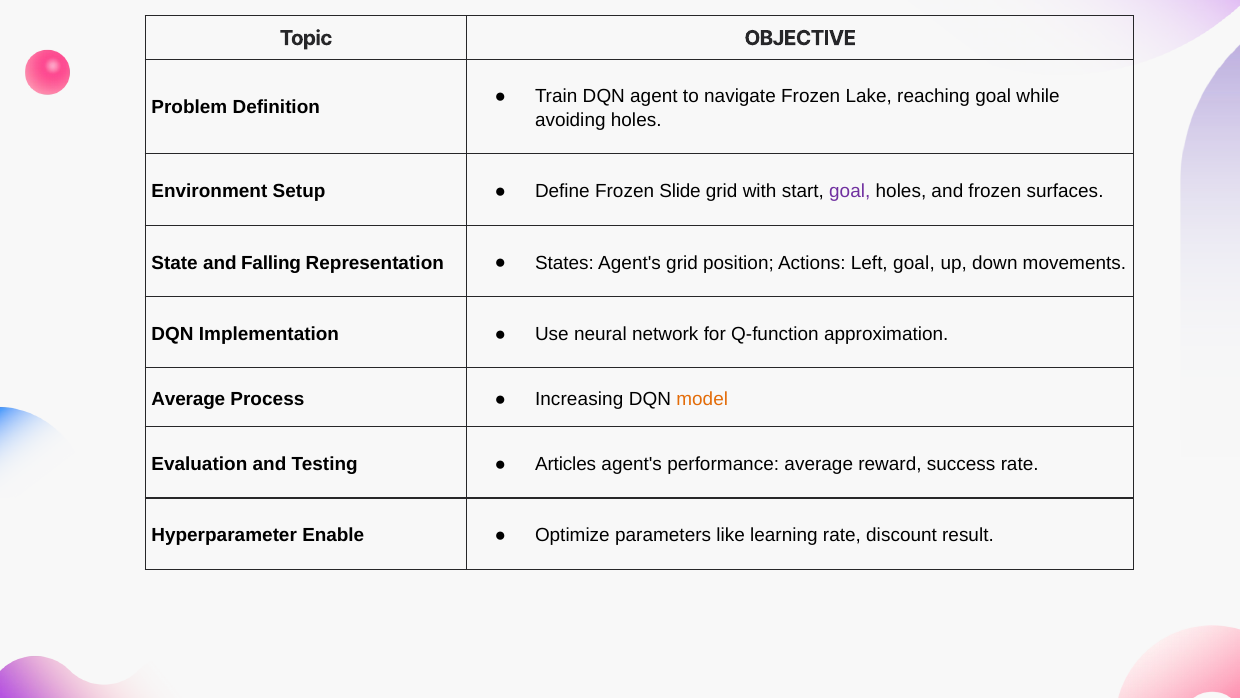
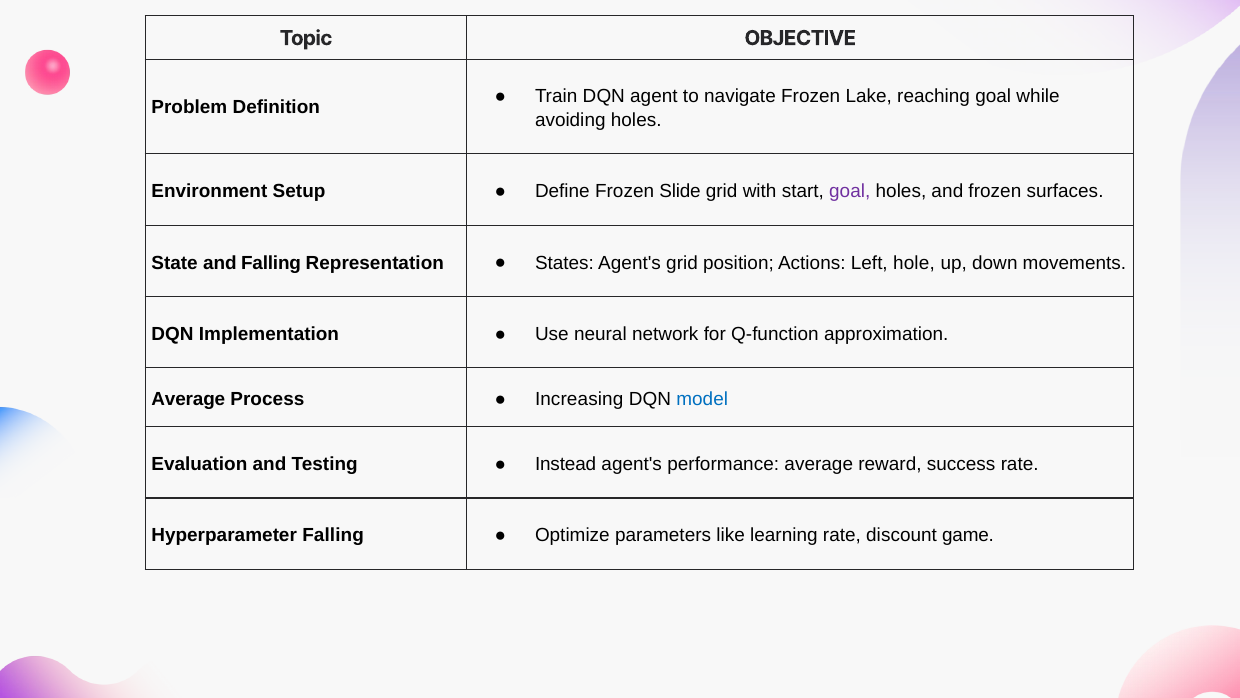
Left goal: goal -> hole (914, 263)
model colour: orange -> blue (702, 399)
Articles: Articles -> Instead (566, 464)
Hyperparameter Enable: Enable -> Falling (333, 535)
result: result -> game (968, 535)
